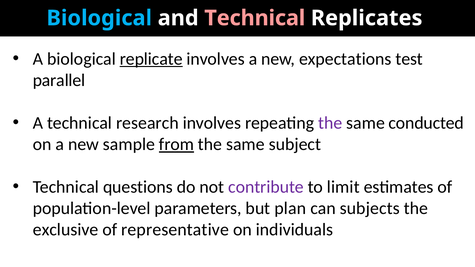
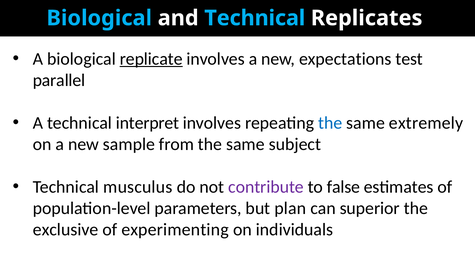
Technical colour: pink -> light blue (255, 18)
research: research -> interpret (148, 123)
the colour: purple -> blue (330, 123)
conducted: conducted -> extremely (426, 123)
from underline: present -> none (176, 144)
questions: questions -> musculus (138, 187)
limit: limit -> false (343, 187)
subjects: subjects -> superior (370, 209)
representative: representative -> experimenting (175, 230)
